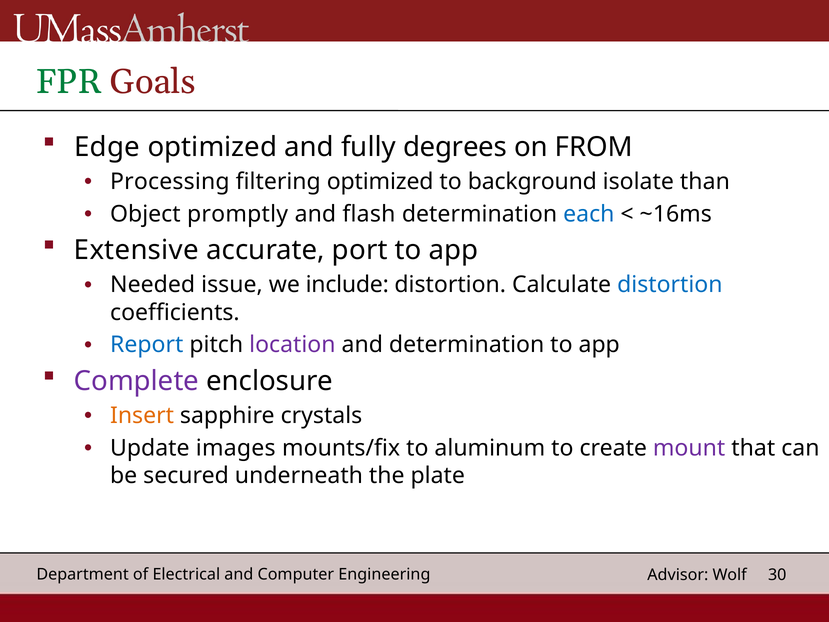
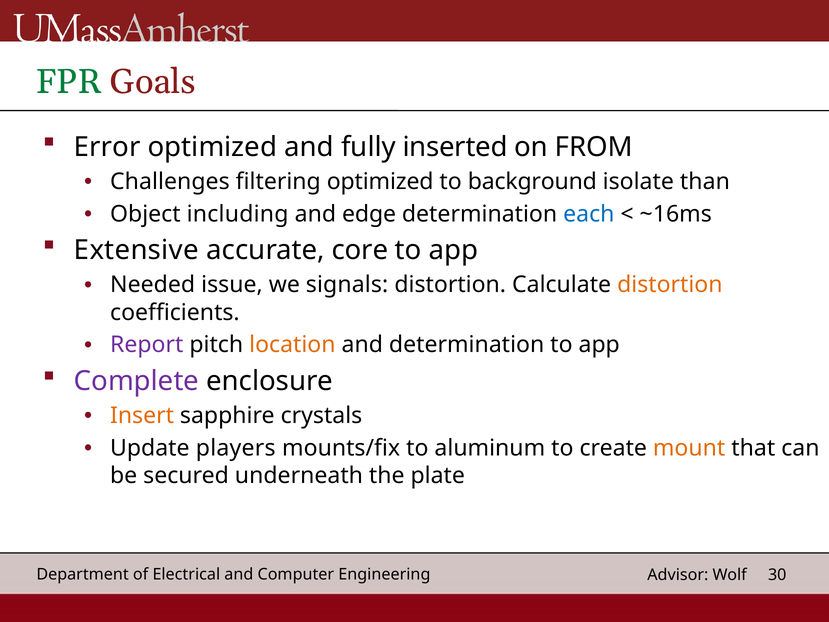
Edge: Edge -> Error (107, 147)
degrees: degrees -> inserted (455, 147)
Processing: Processing -> Challenges (170, 182)
promptly: promptly -> including (238, 214)
flash: flash -> edge (369, 214)
port: port -> core (360, 250)
include: include -> signals (347, 285)
distortion colour: blue -> orange (670, 285)
Report colour: blue -> purple (147, 345)
location colour: purple -> orange (292, 345)
images: images -> players (236, 448)
mount colour: purple -> orange (689, 448)
